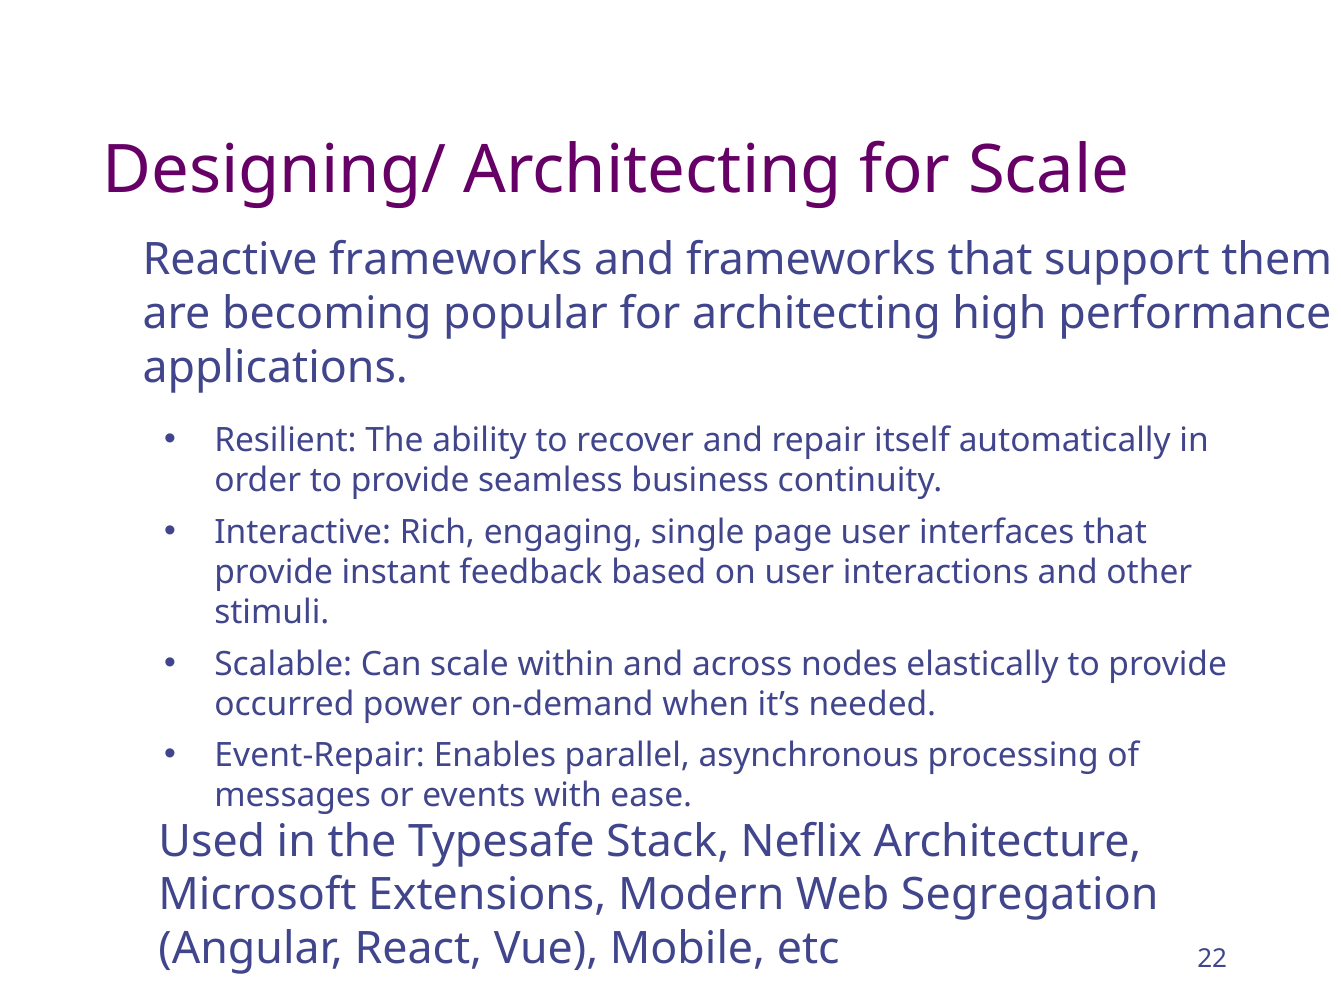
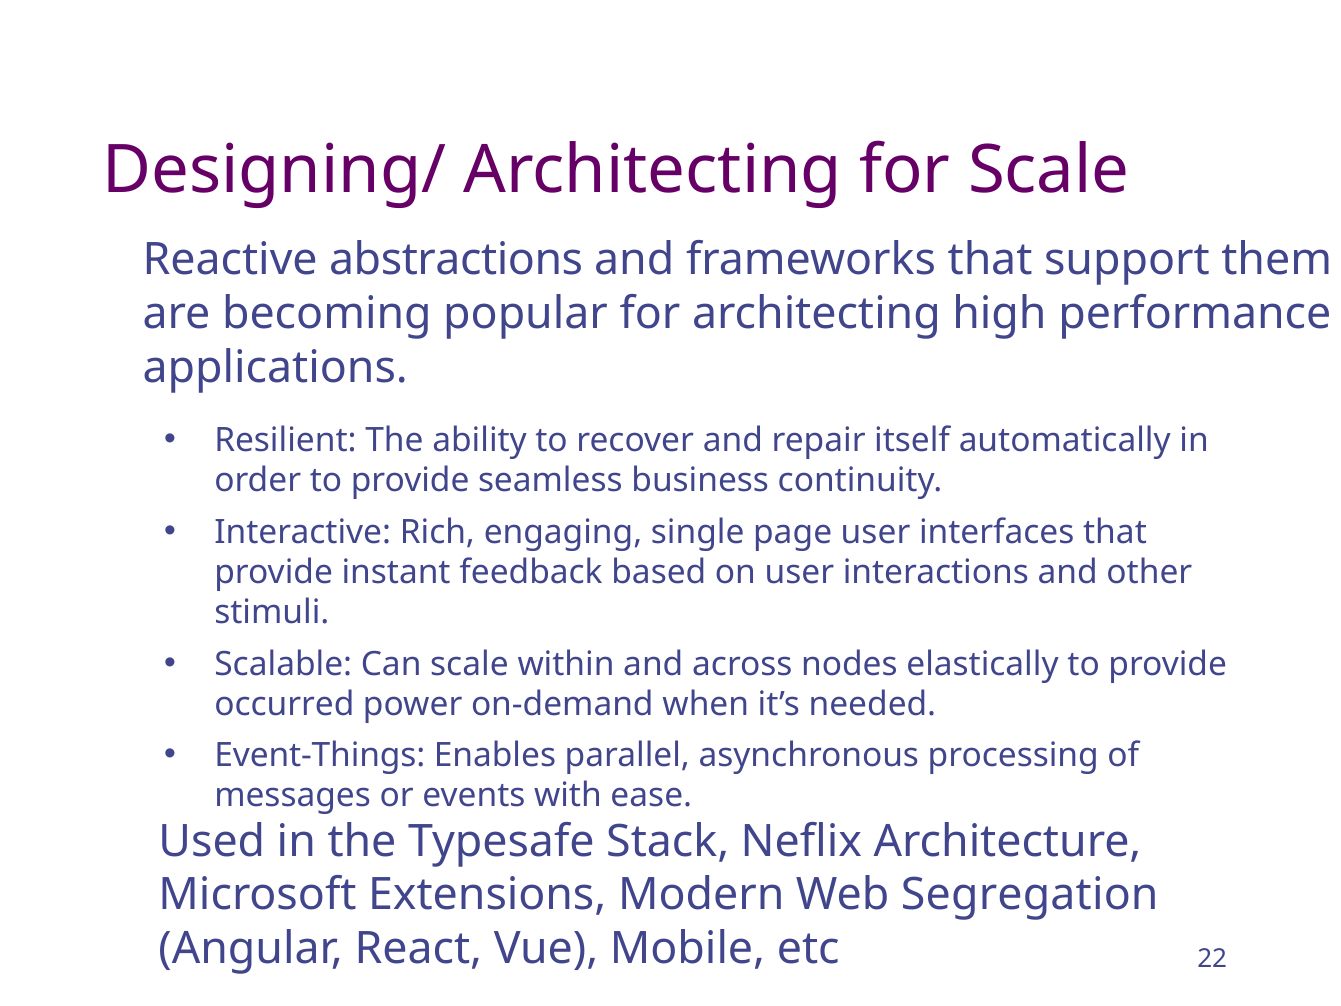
Reactive frameworks: frameworks -> abstractions (456, 260)
Event-Repair: Event-Repair -> Event-Things (320, 755)
